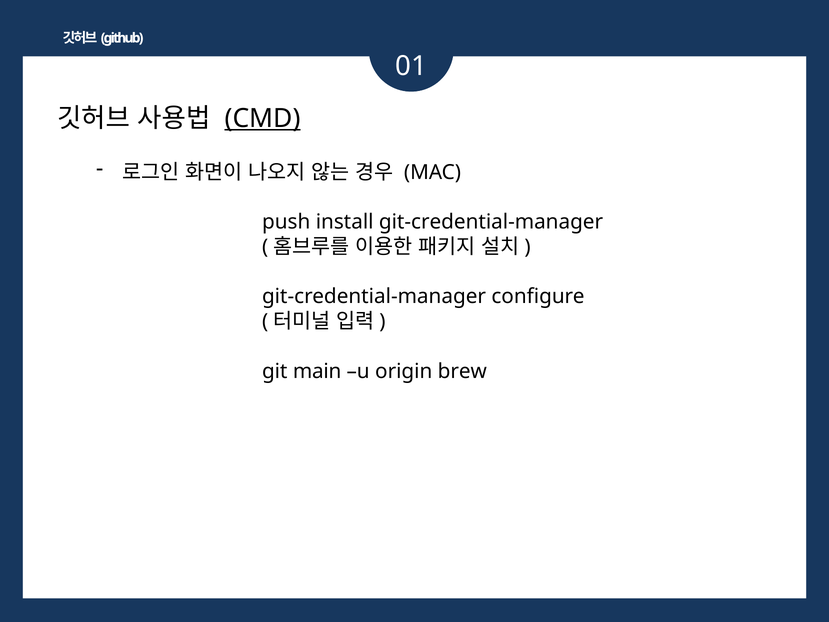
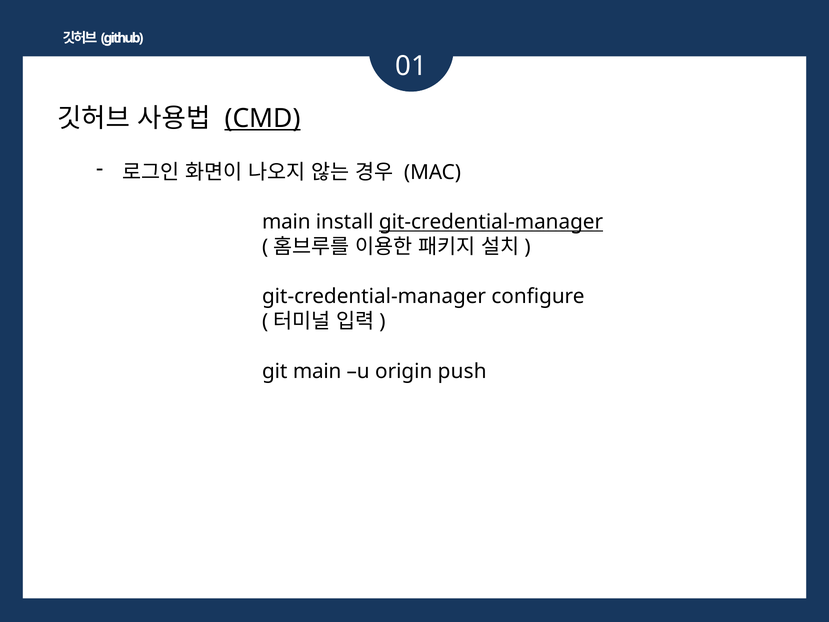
push: push -> main (286, 222)
git-credential-manager underline: none -> present (491, 222)
brew: brew -> push (462, 371)
